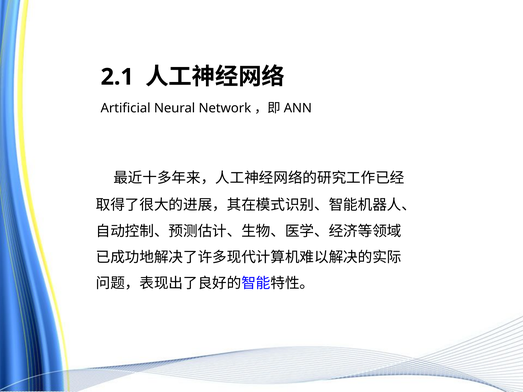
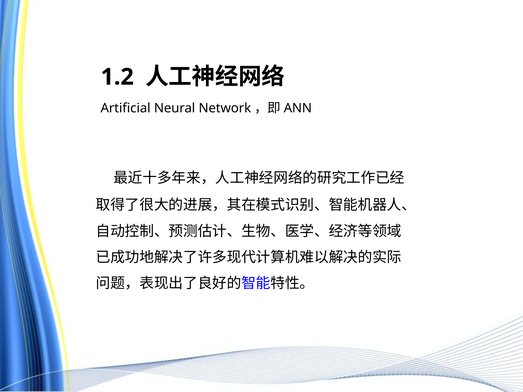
2.1: 2.1 -> 1.2 (117, 77)
